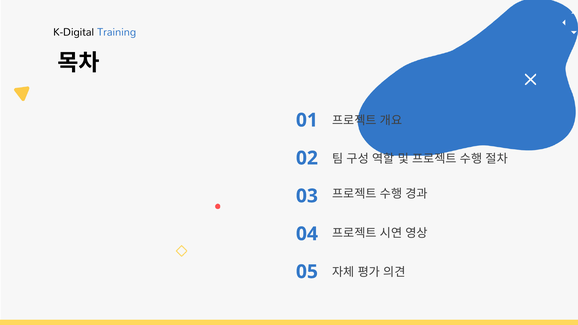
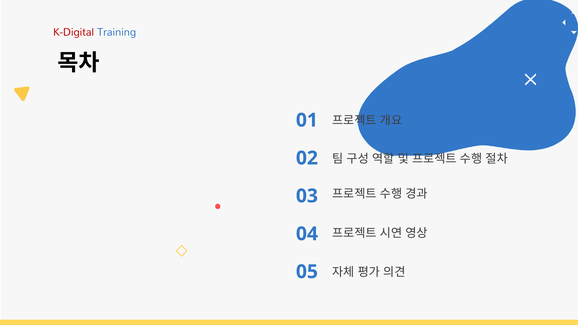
K-Digital colour: black -> red (74, 32)
